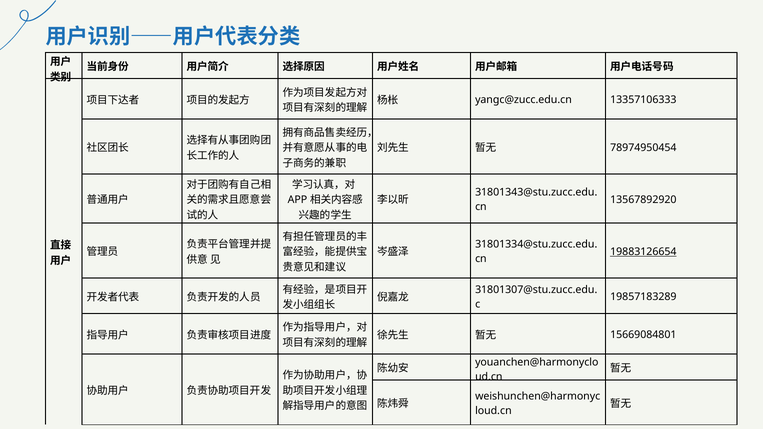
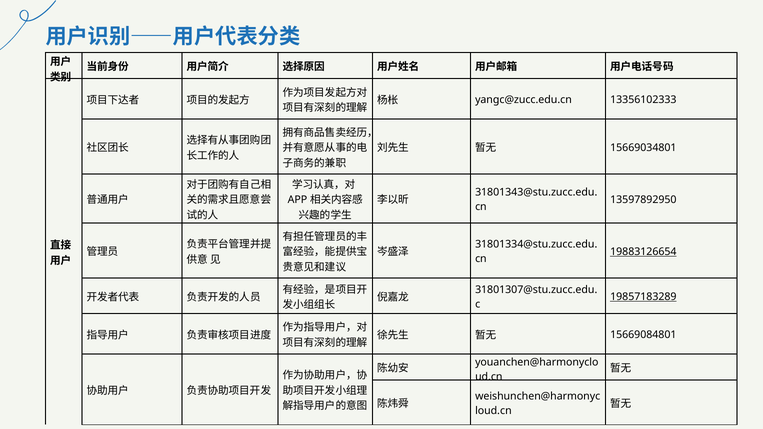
13357106333: 13357106333 -> 13356102333 (643, 100)
78974950454: 78974950454 -> 15669034801 (643, 148)
13567892920: 13567892920 -> 13597892950 (643, 200)
19857183289 underline: none -> present (643, 297)
